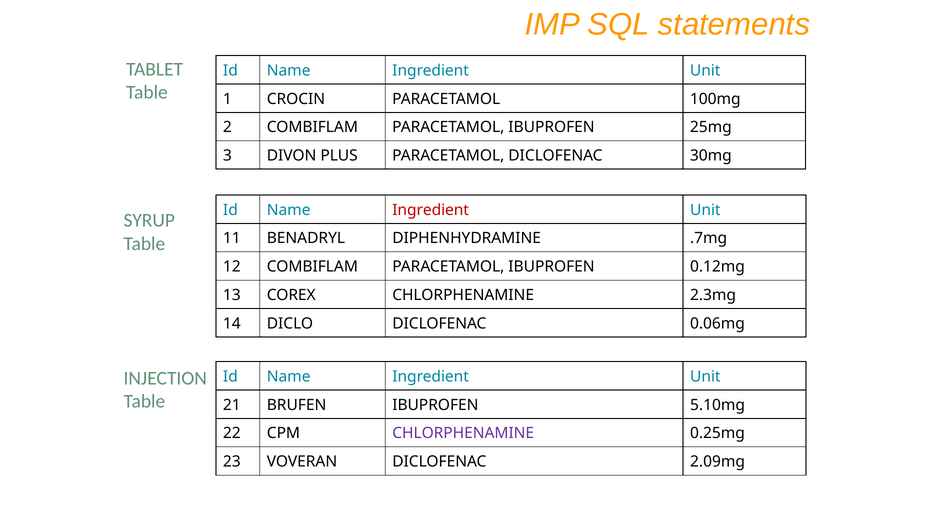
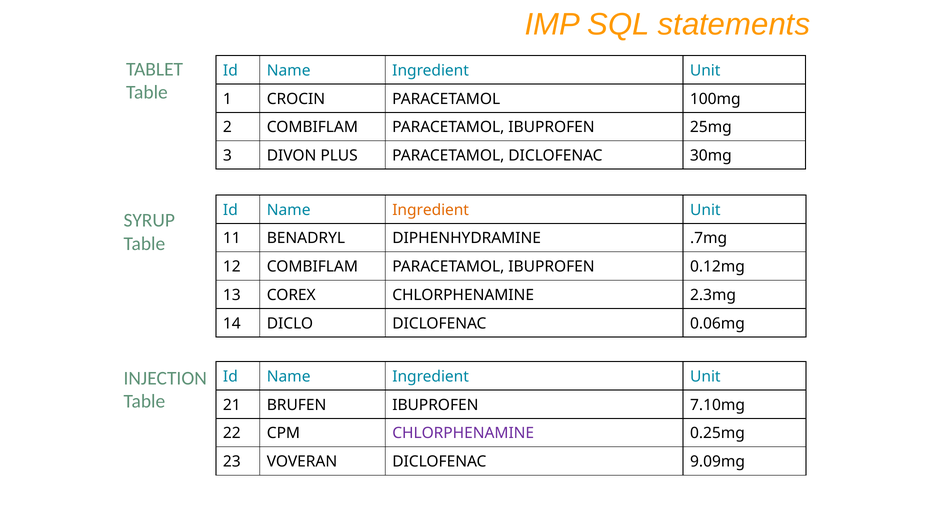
Ingredient colour: red -> orange (431, 210)
5.10mg: 5.10mg -> 7.10mg (718, 405)
2.09mg: 2.09mg -> 9.09mg (718, 462)
